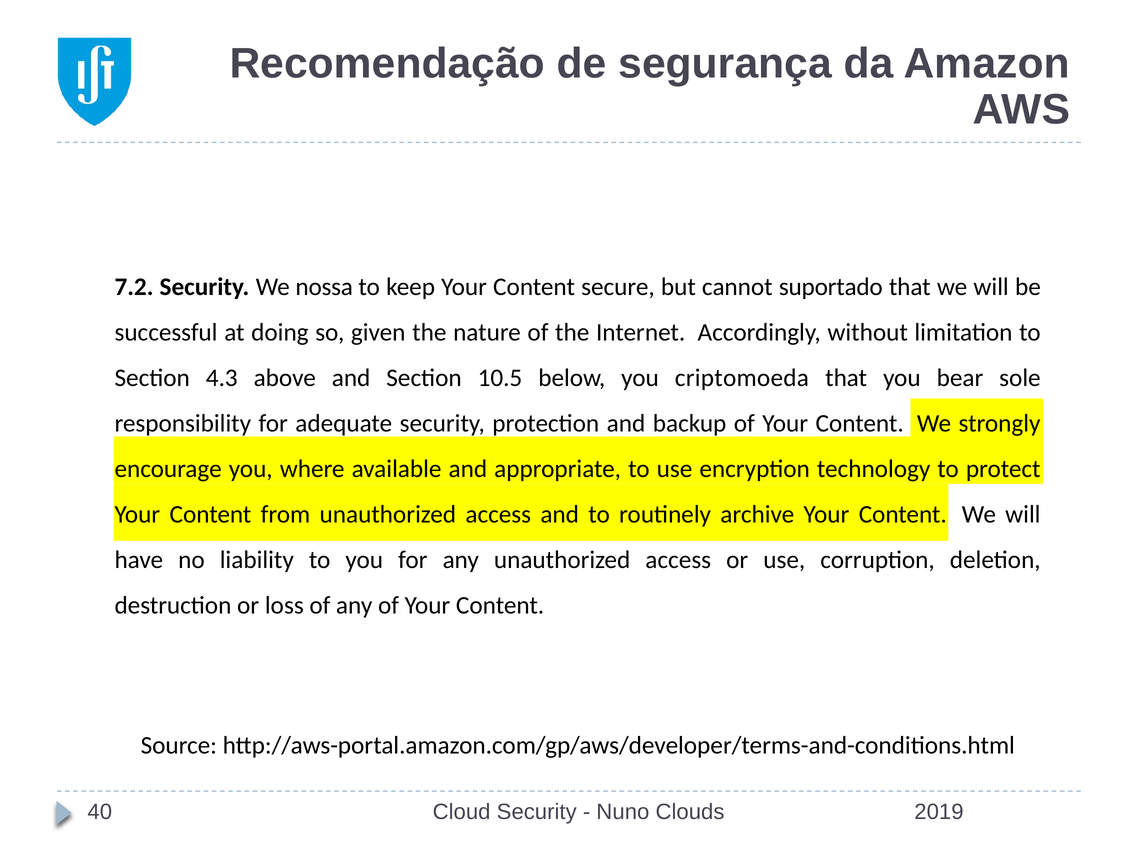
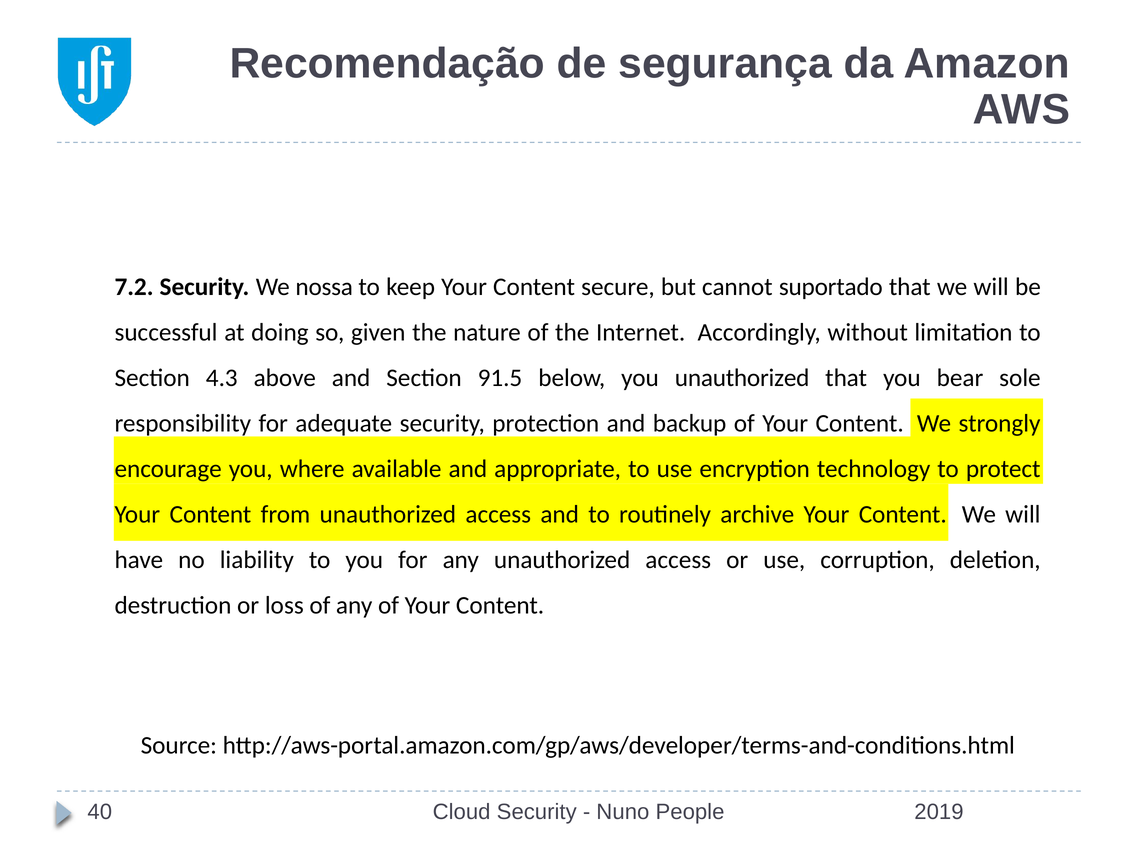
10.5: 10.5 -> 91.5 (500, 377)
you criptomoeda: criptomoeda -> unauthorized (742, 377)
Clouds: Clouds -> People (690, 812)
